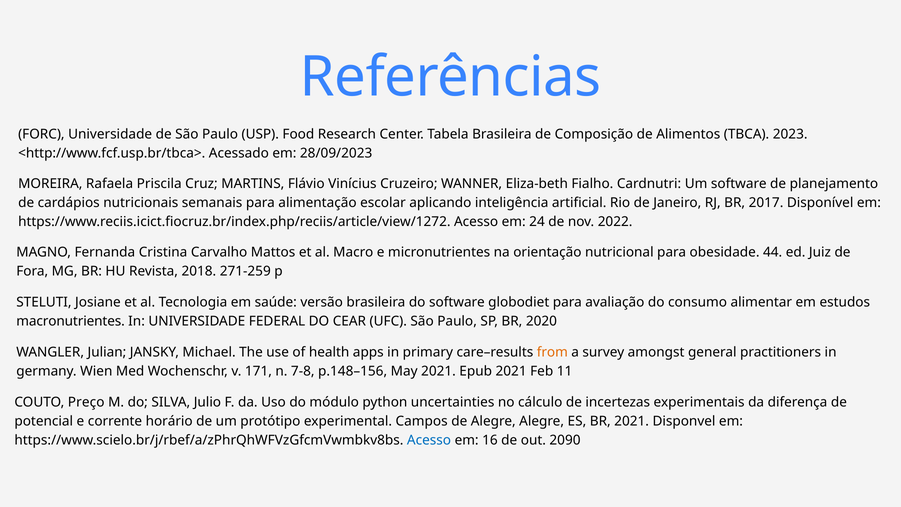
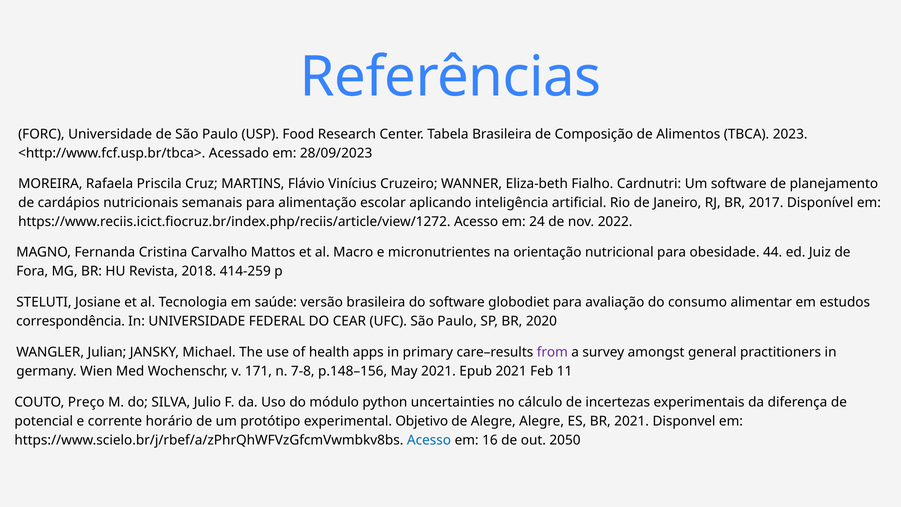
271-259: 271-259 -> 414-259 (245, 271)
macronutrientes: macronutrientes -> correspondência (71, 321)
from colour: orange -> purple (552, 352)
Campos: Campos -> Objetivo (422, 421)
2090: 2090 -> 2050 (565, 440)
